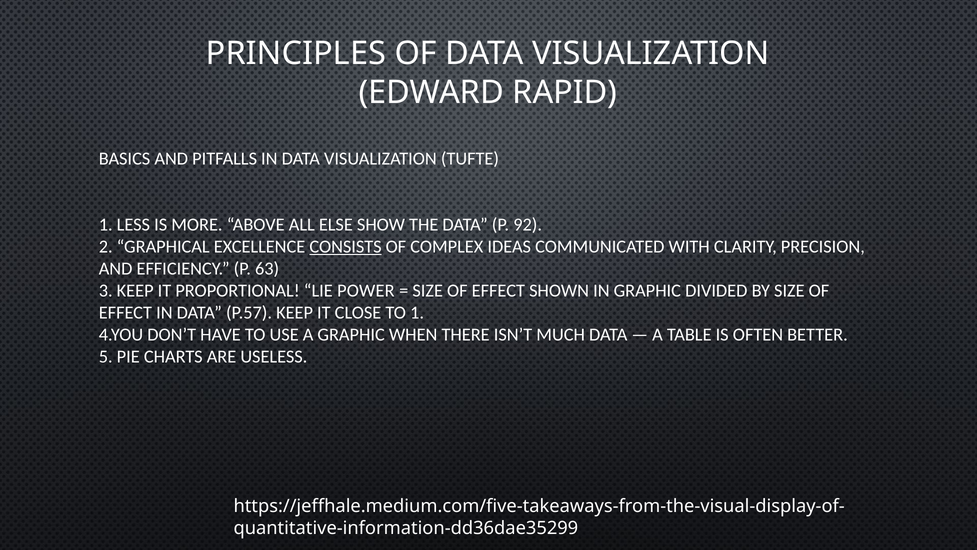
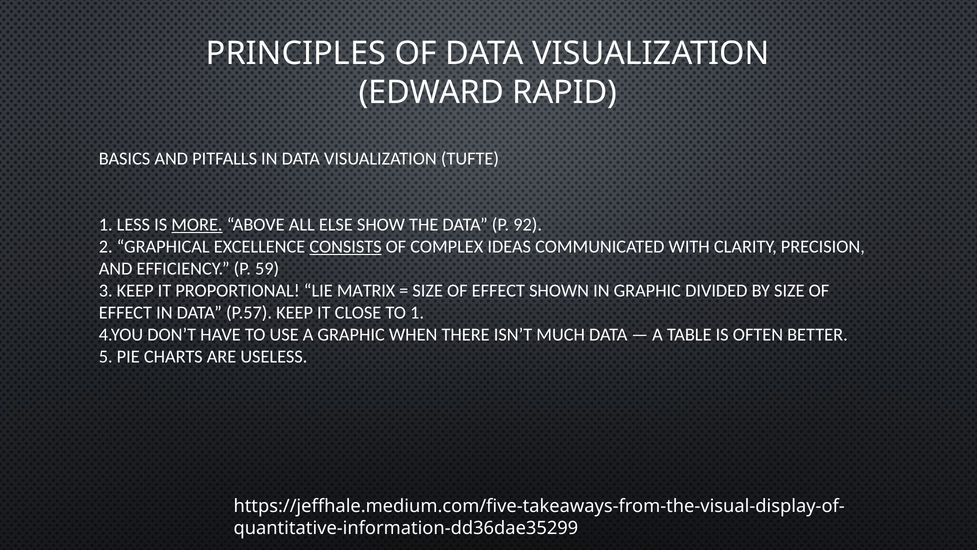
MORE underline: none -> present (197, 225)
63: 63 -> 59 (267, 269)
POWER: POWER -> MATRIX (366, 291)
